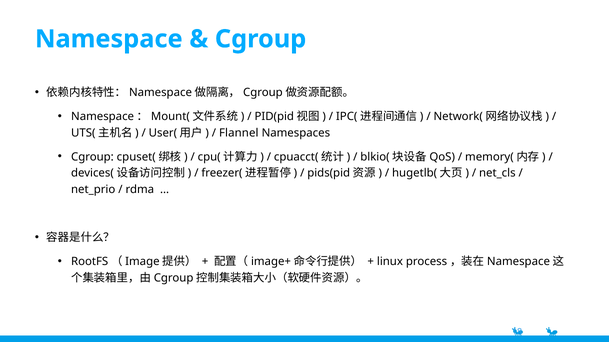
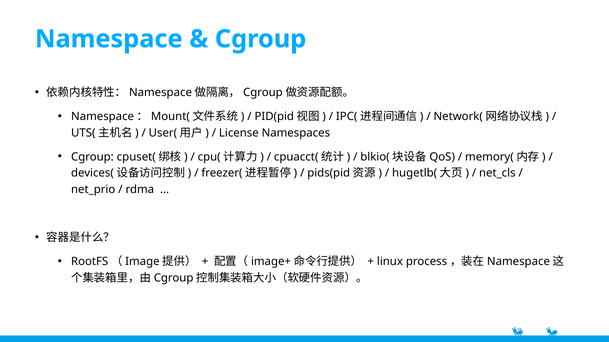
Flannel: Flannel -> License (239, 133)
